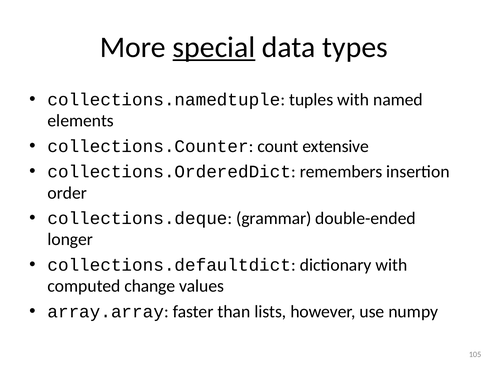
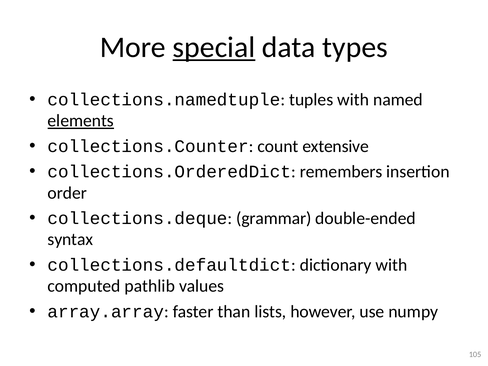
elements underline: none -> present (81, 121)
longer: longer -> syntax (70, 239)
change: change -> pathlib (150, 286)
